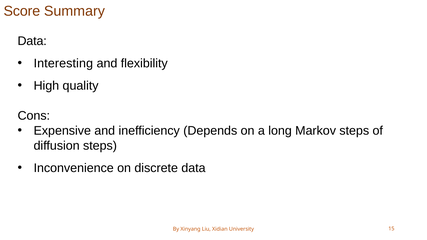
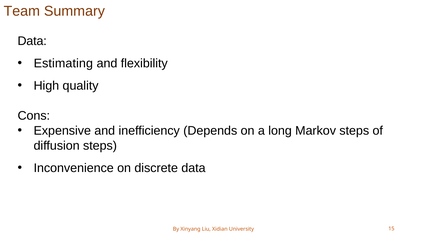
Score: Score -> Team (22, 11)
Interesting: Interesting -> Estimating (63, 63)
